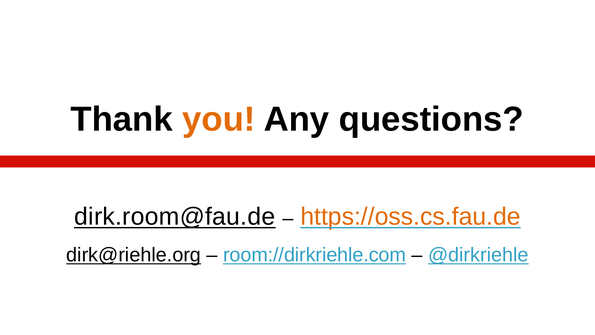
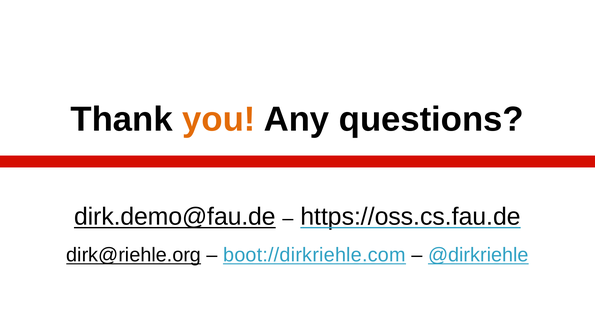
dirk.room@fau.de: dirk.room@fau.de -> dirk.demo@fau.de (175, 217)
https://oss.cs.fau.de colour: orange -> black (411, 217)
room://dirkriehle.com: room://dirkriehle.com -> boot://dirkriehle.com (314, 255)
